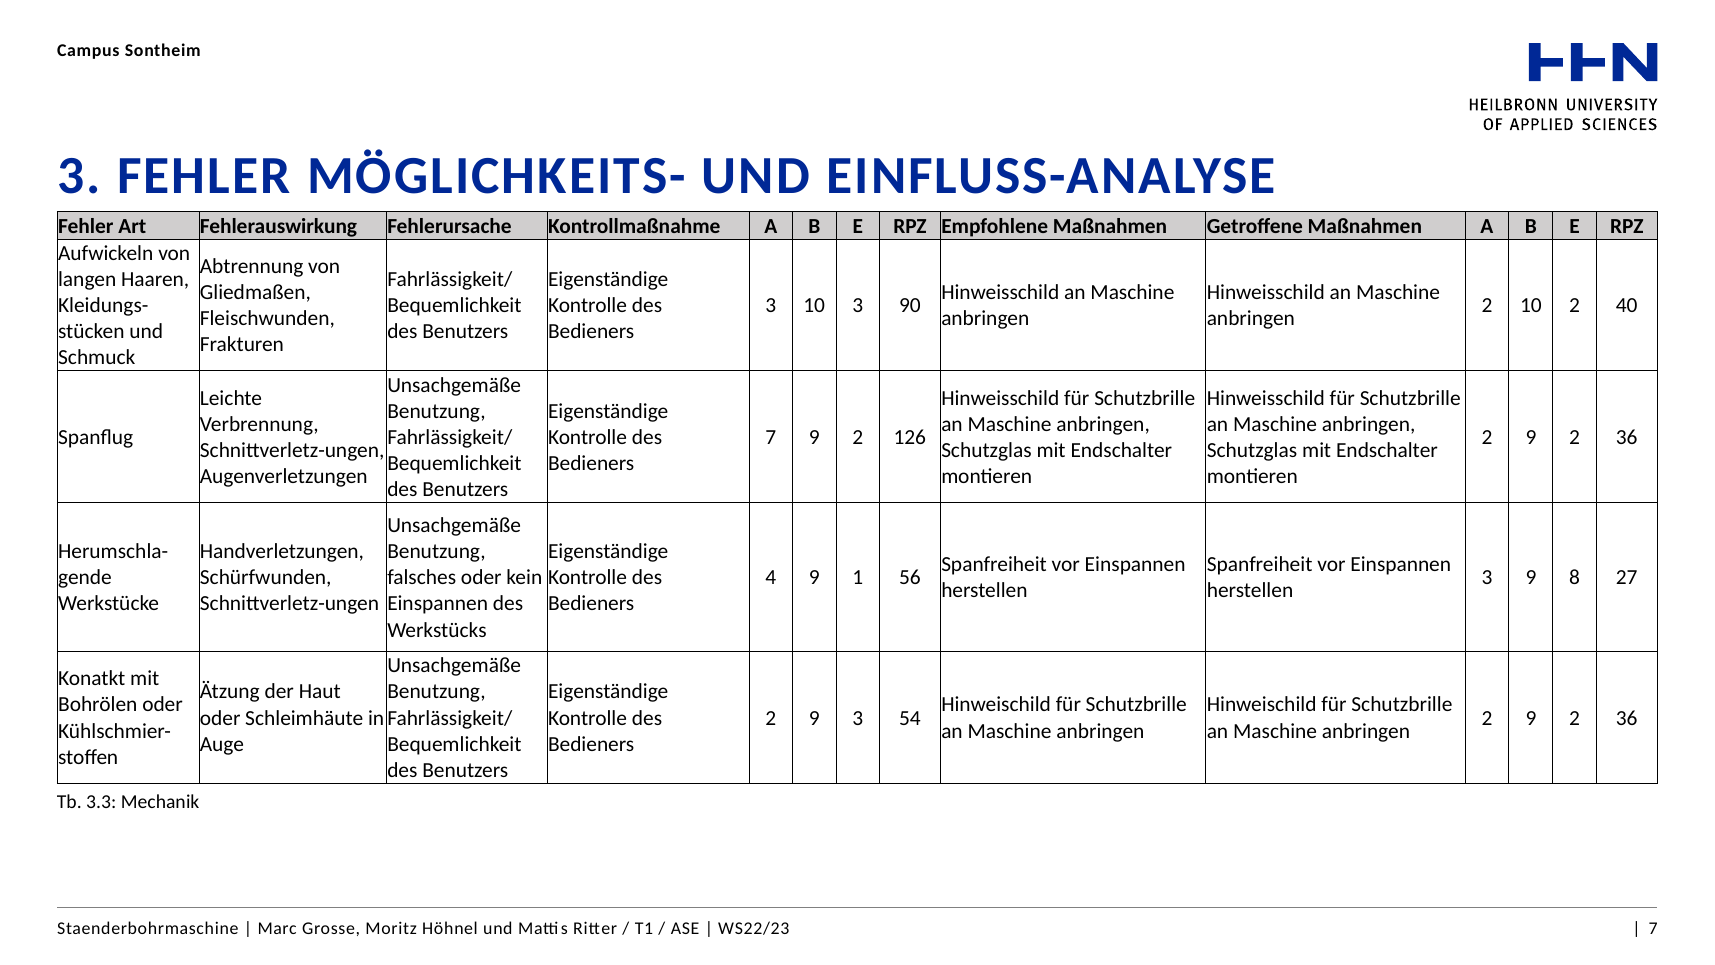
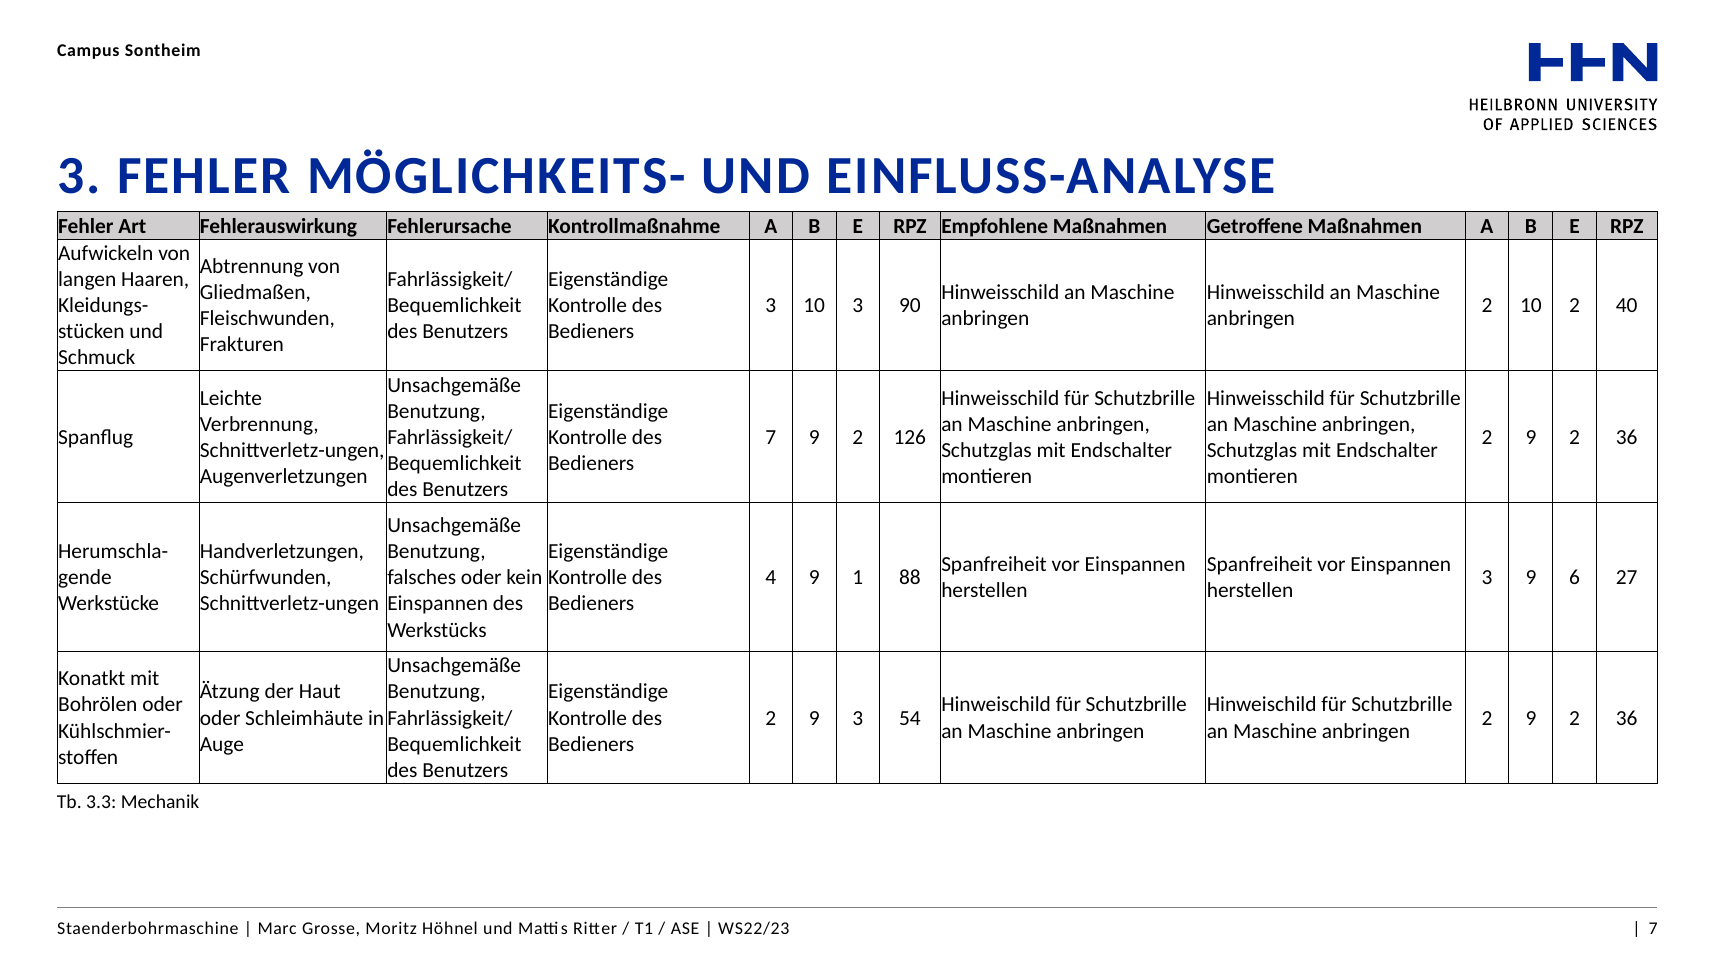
56: 56 -> 88 (910, 577)
8: 8 -> 6 (1575, 577)
